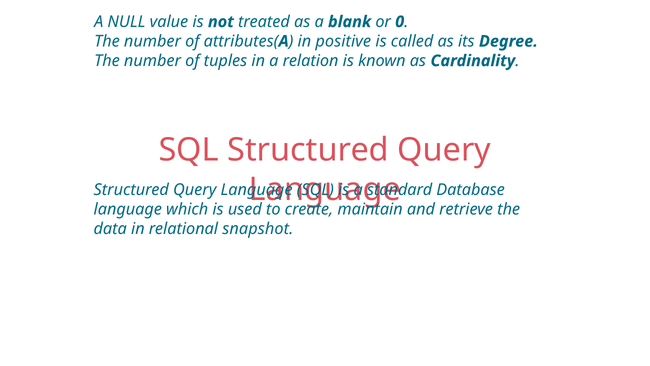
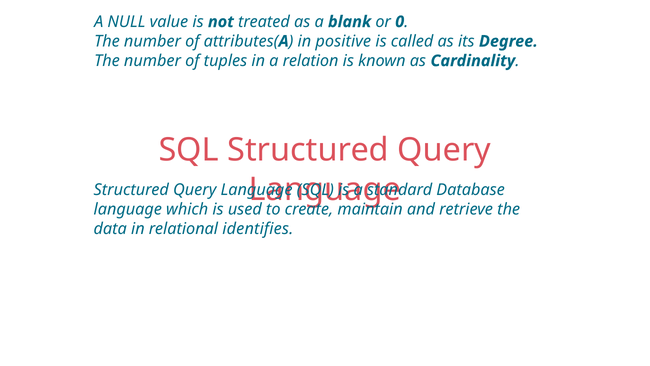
snapshot: snapshot -> identifies (258, 229)
